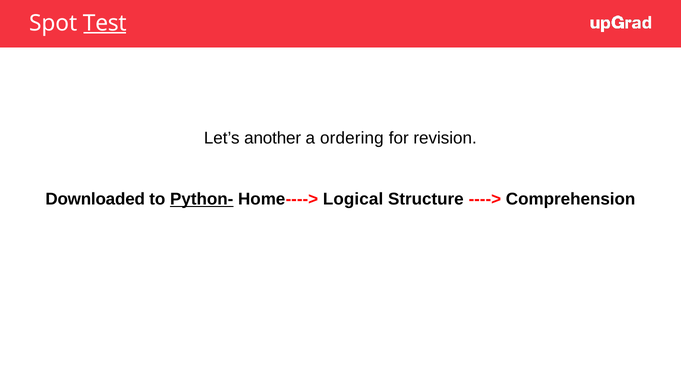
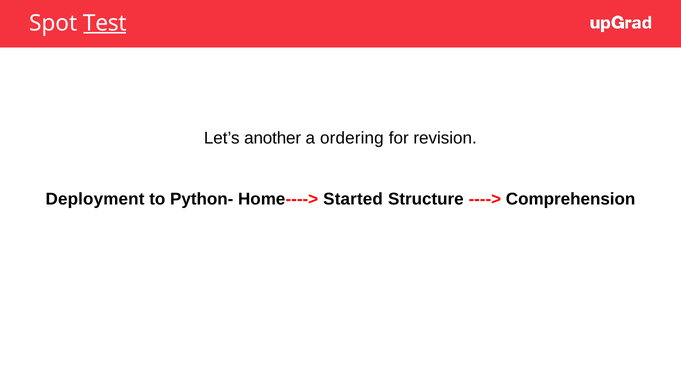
Downloaded: Downloaded -> Deployment (95, 199)
Python- underline: present -> none (202, 199)
Logical: Logical -> Started (353, 199)
